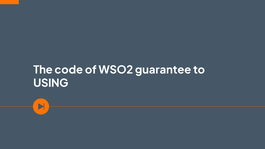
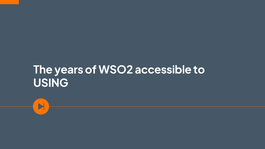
code: code -> years (69, 70)
guarantee: guarantee -> accessible (163, 70)
